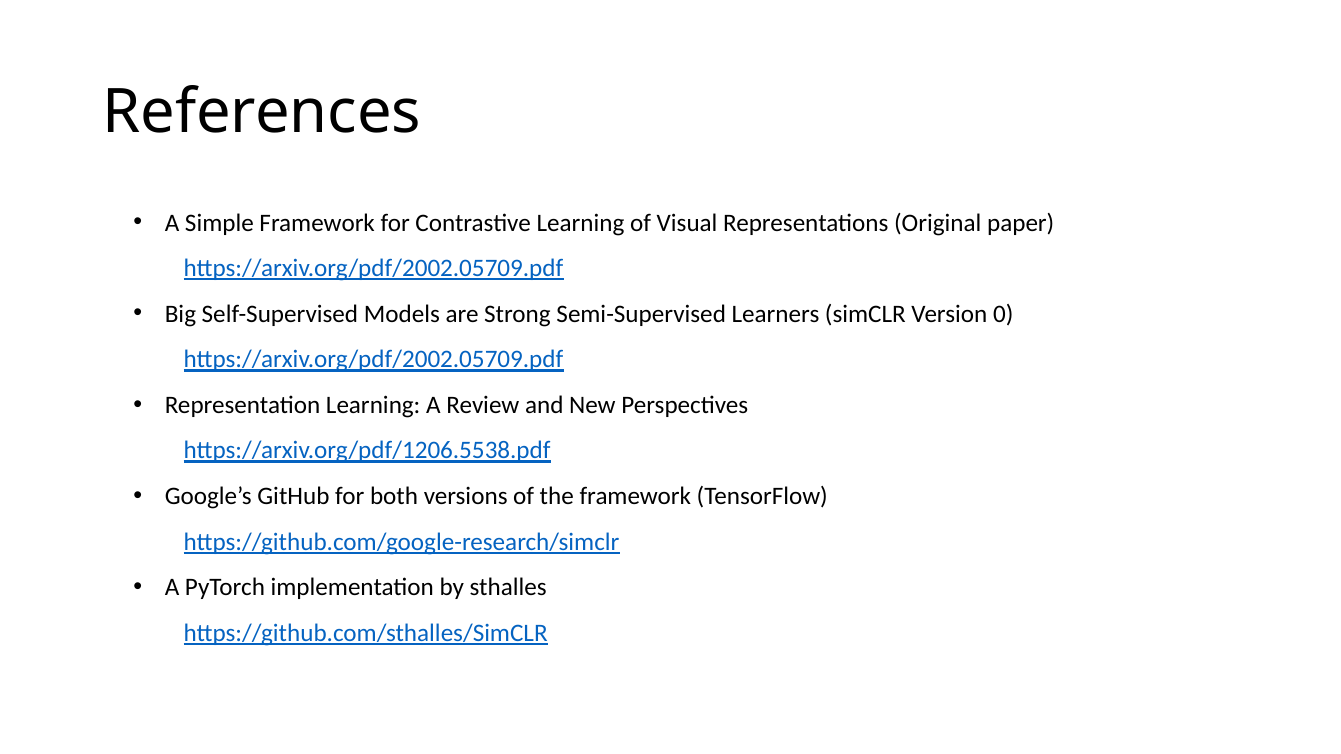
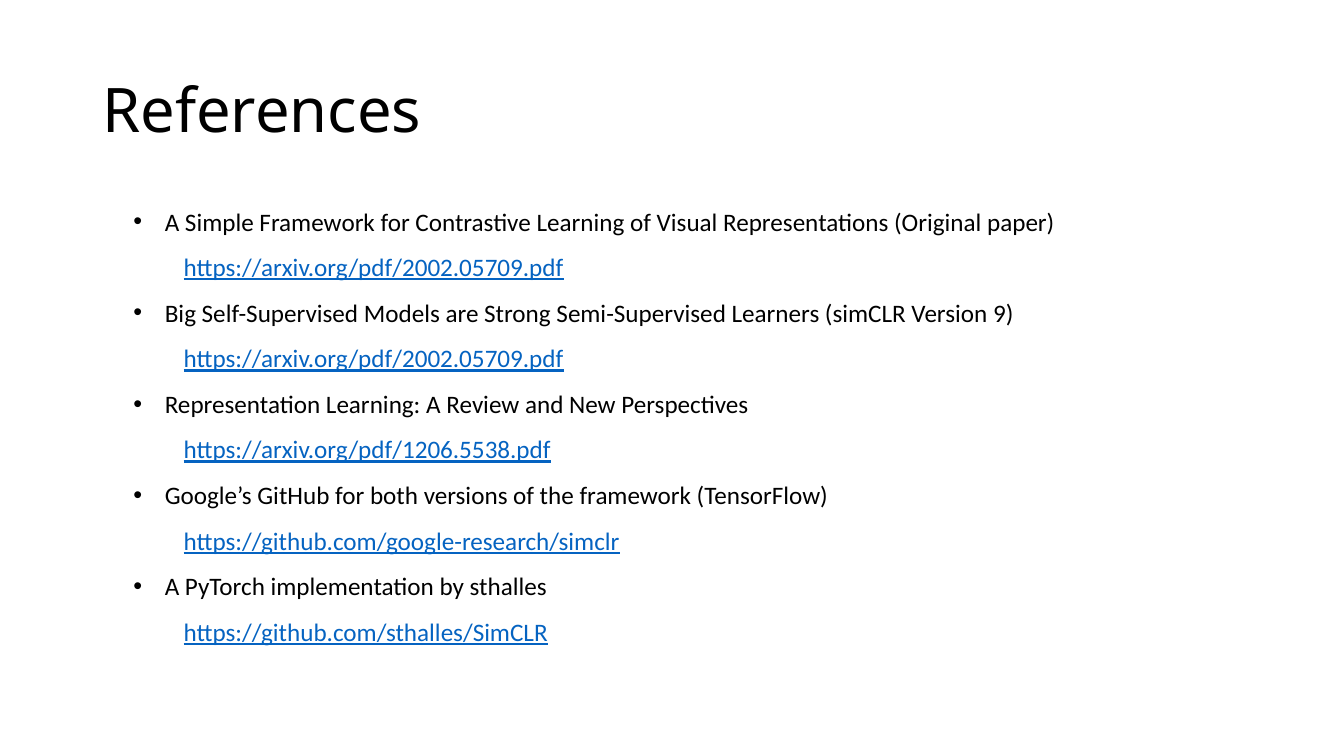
0: 0 -> 9 (1003, 314)
